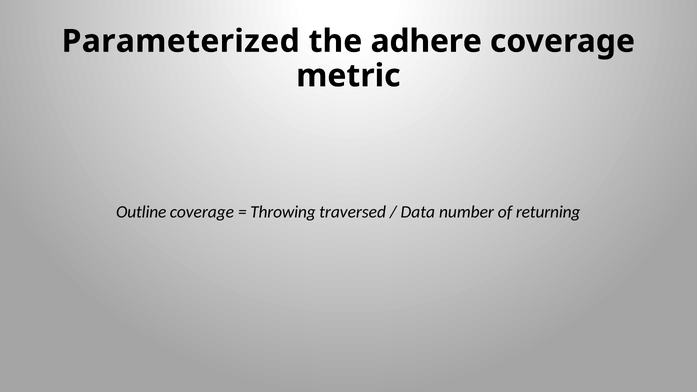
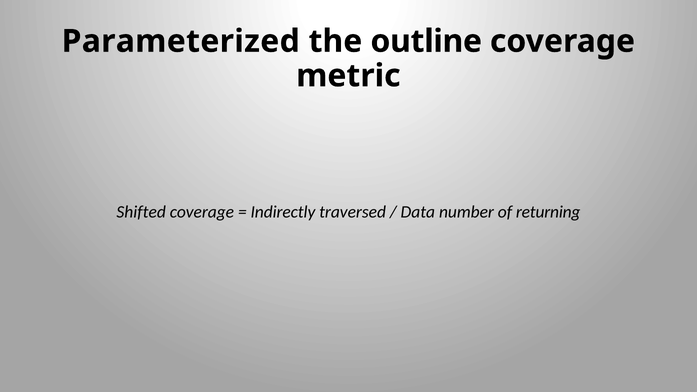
adhere: adhere -> outline (426, 41)
Outline: Outline -> Shifted (141, 212)
Throwing: Throwing -> Indirectly (283, 212)
